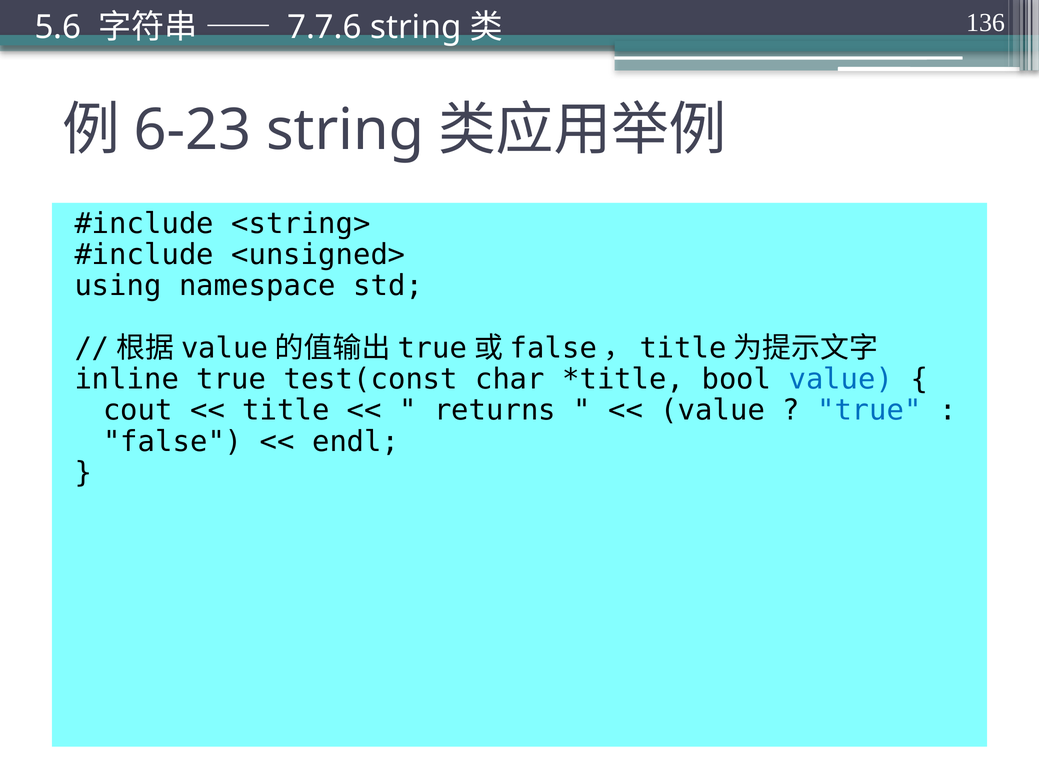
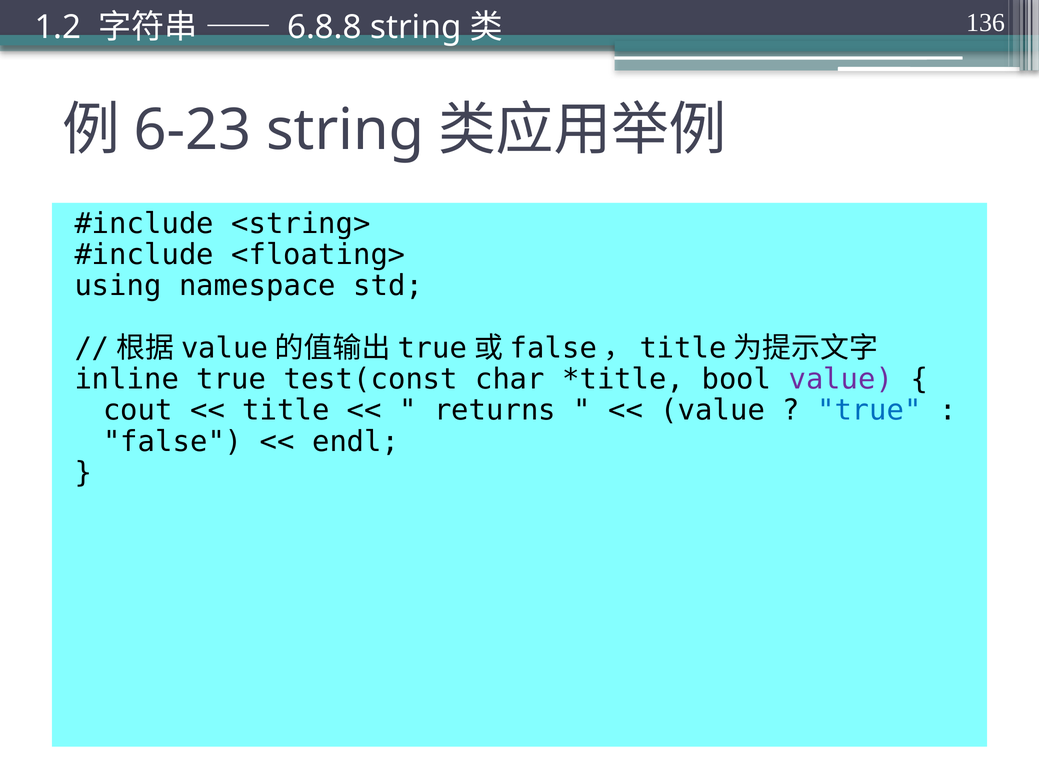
5.6: 5.6 -> 1.2 (58, 27)
7.7.6: 7.7.6 -> 6.8.8 (324, 27)
<unsigned>: <unsigned> -> <floating> (318, 255)
value colour: blue -> purple (841, 379)
